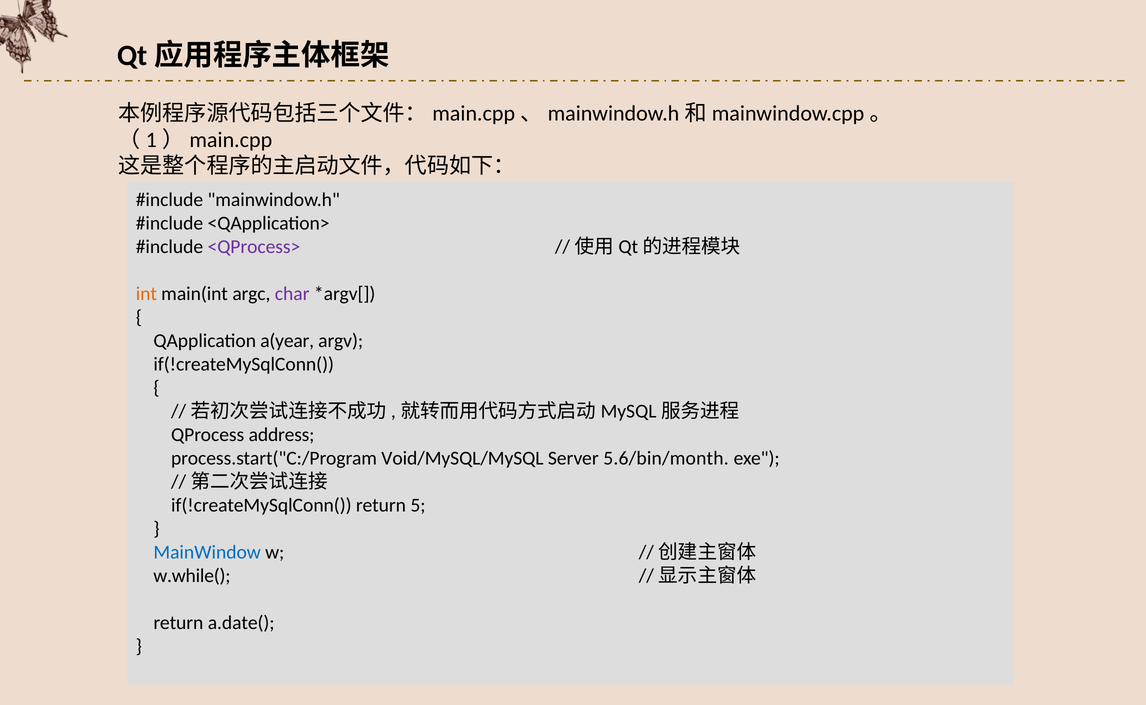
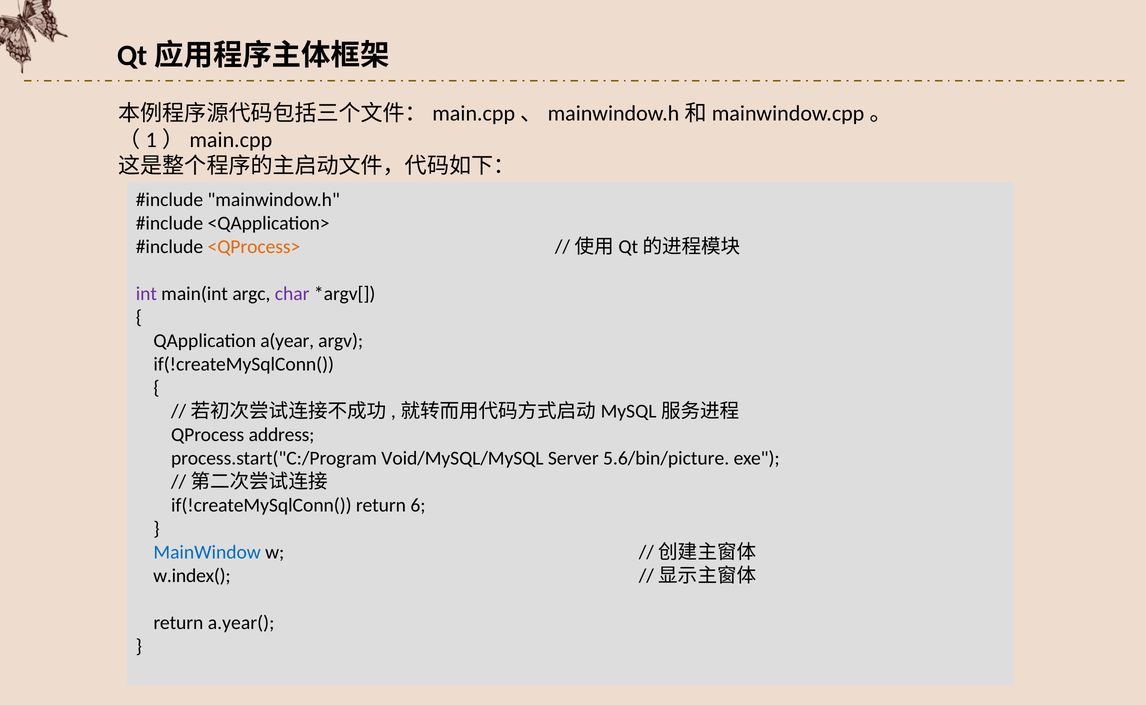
<QProcess> colour: purple -> orange (254, 246)
int colour: orange -> purple (146, 293)
5.6/bin/month: 5.6/bin/month -> 5.6/bin/picture (666, 458)
5: 5 -> 6 (418, 505)
w.while(: w.while( -> w.index( (192, 576)
a.date(: a.date( -> a.year( (241, 623)
